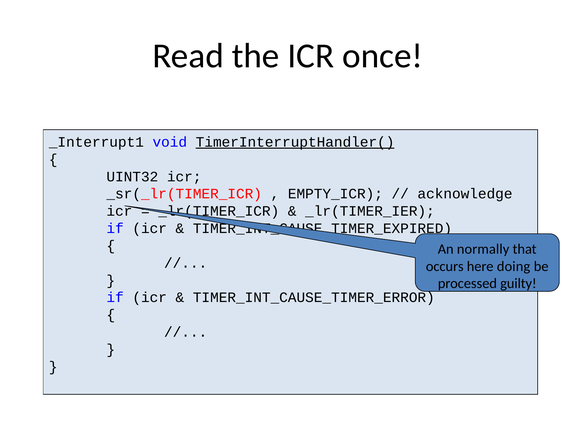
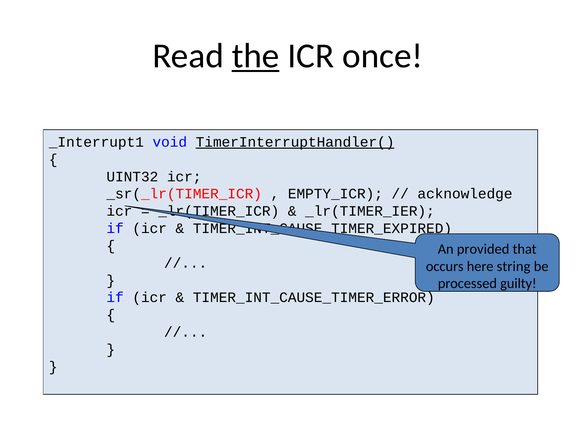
the underline: none -> present (256, 56)
normally: normally -> provided (483, 249)
doing: doing -> string (514, 266)
